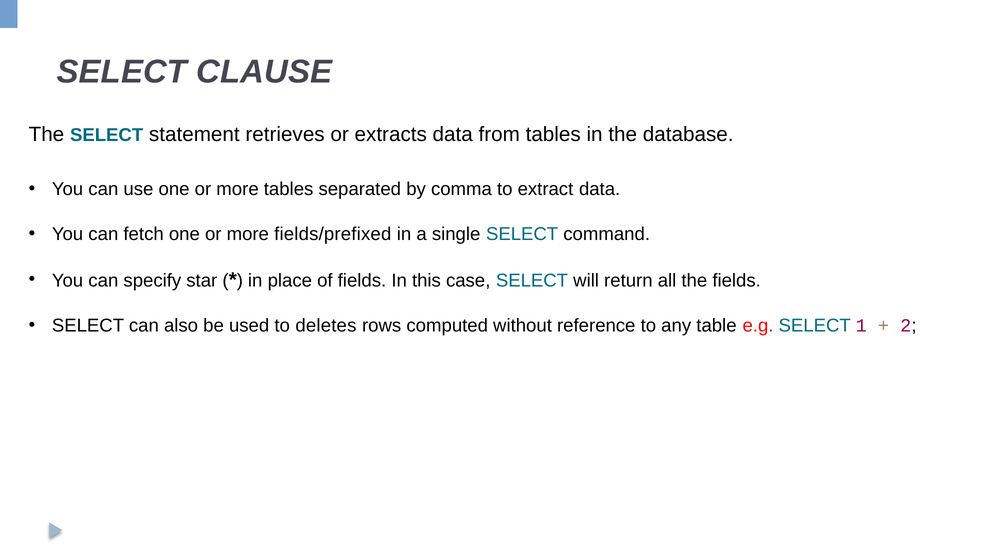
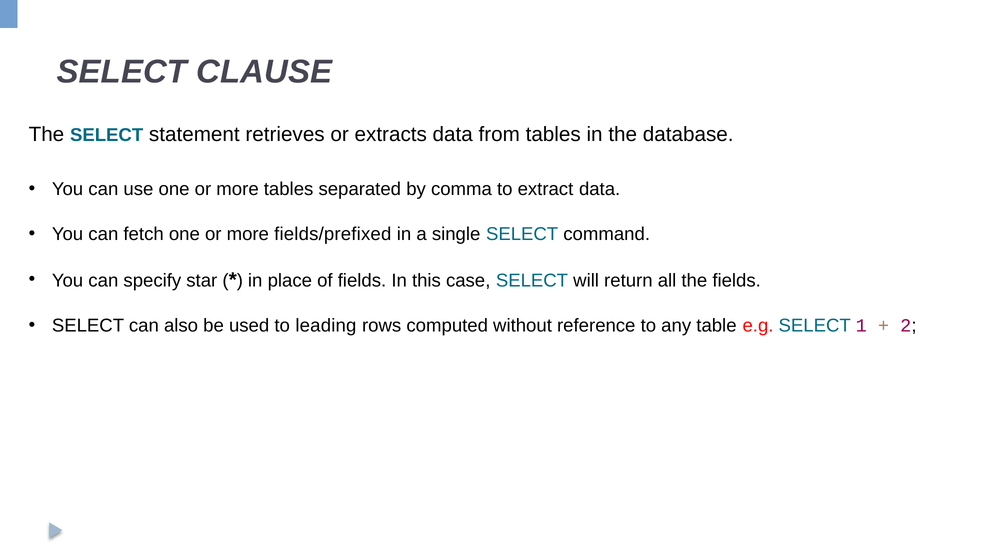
deletes: deletes -> leading (326, 326)
